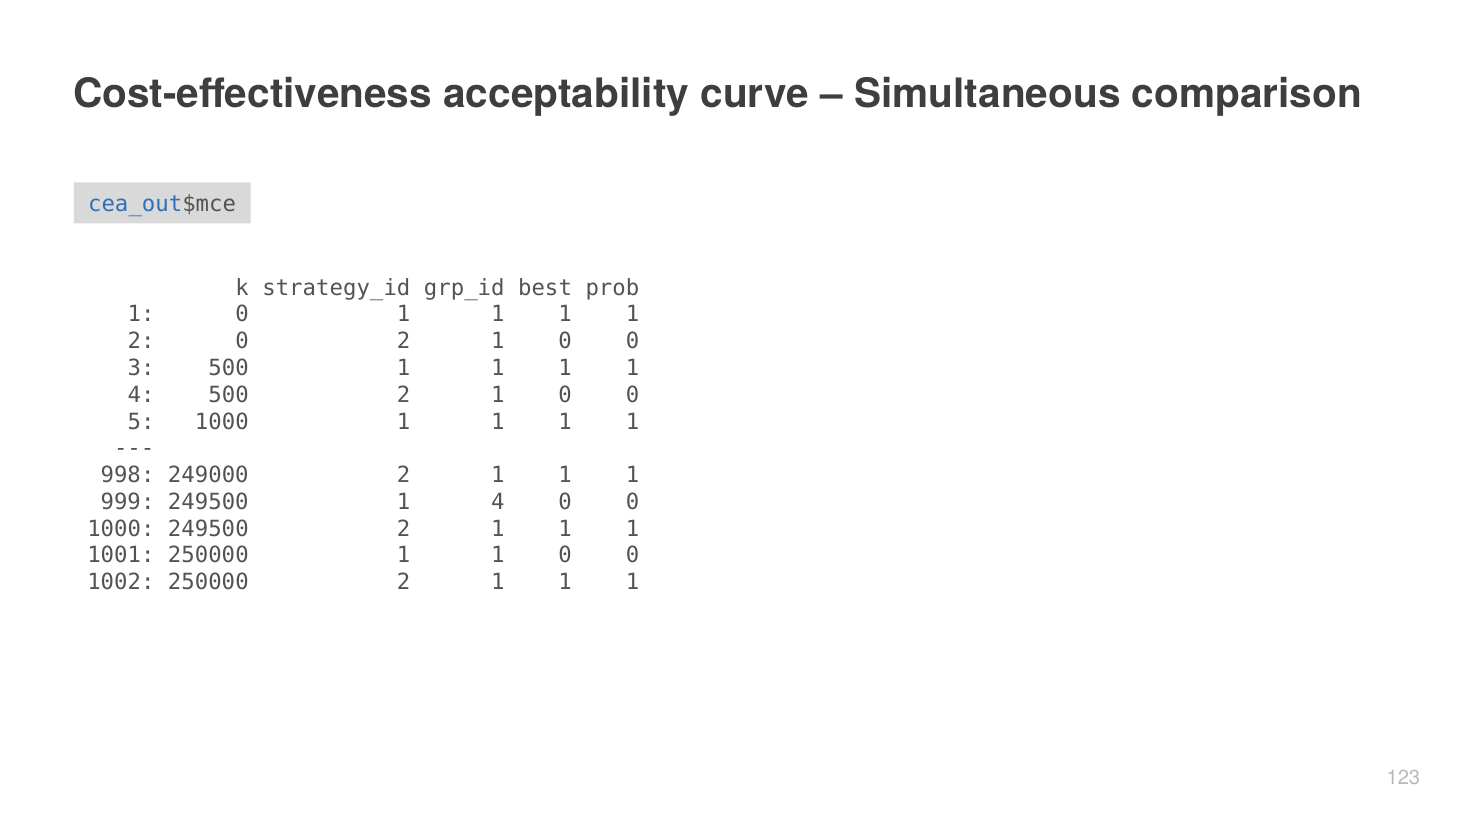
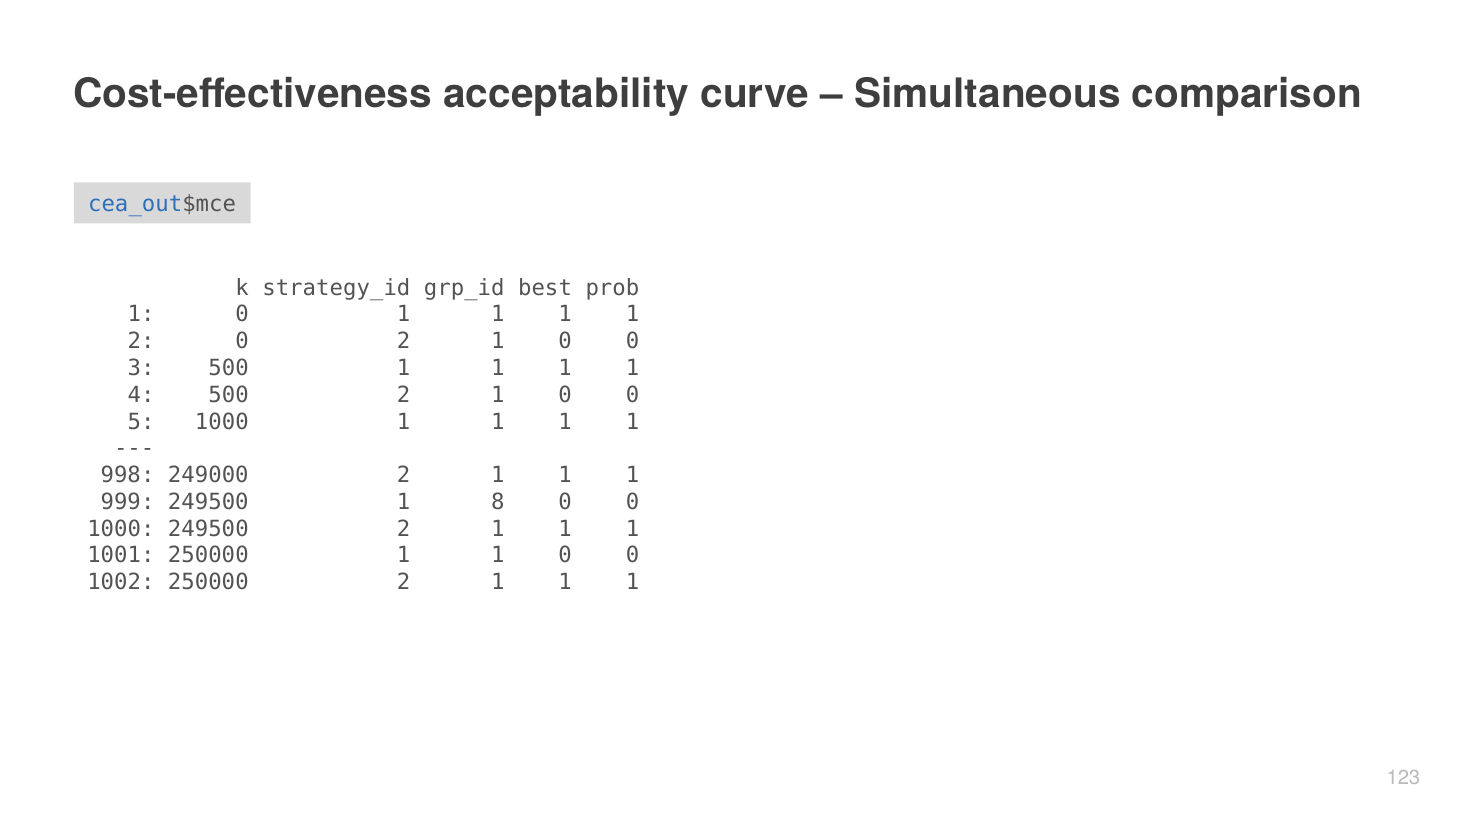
249500 1 4: 4 -> 8 (498, 502)
